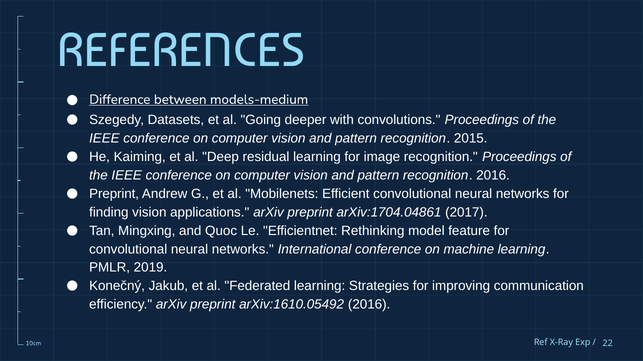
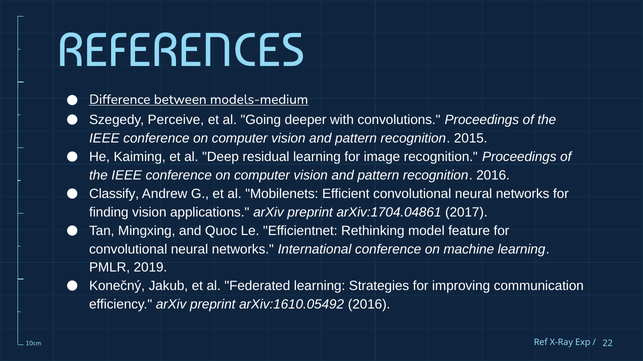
Datasets: Datasets -> Perceive (176, 120)
Preprint: Preprint -> Classify (114, 194)
